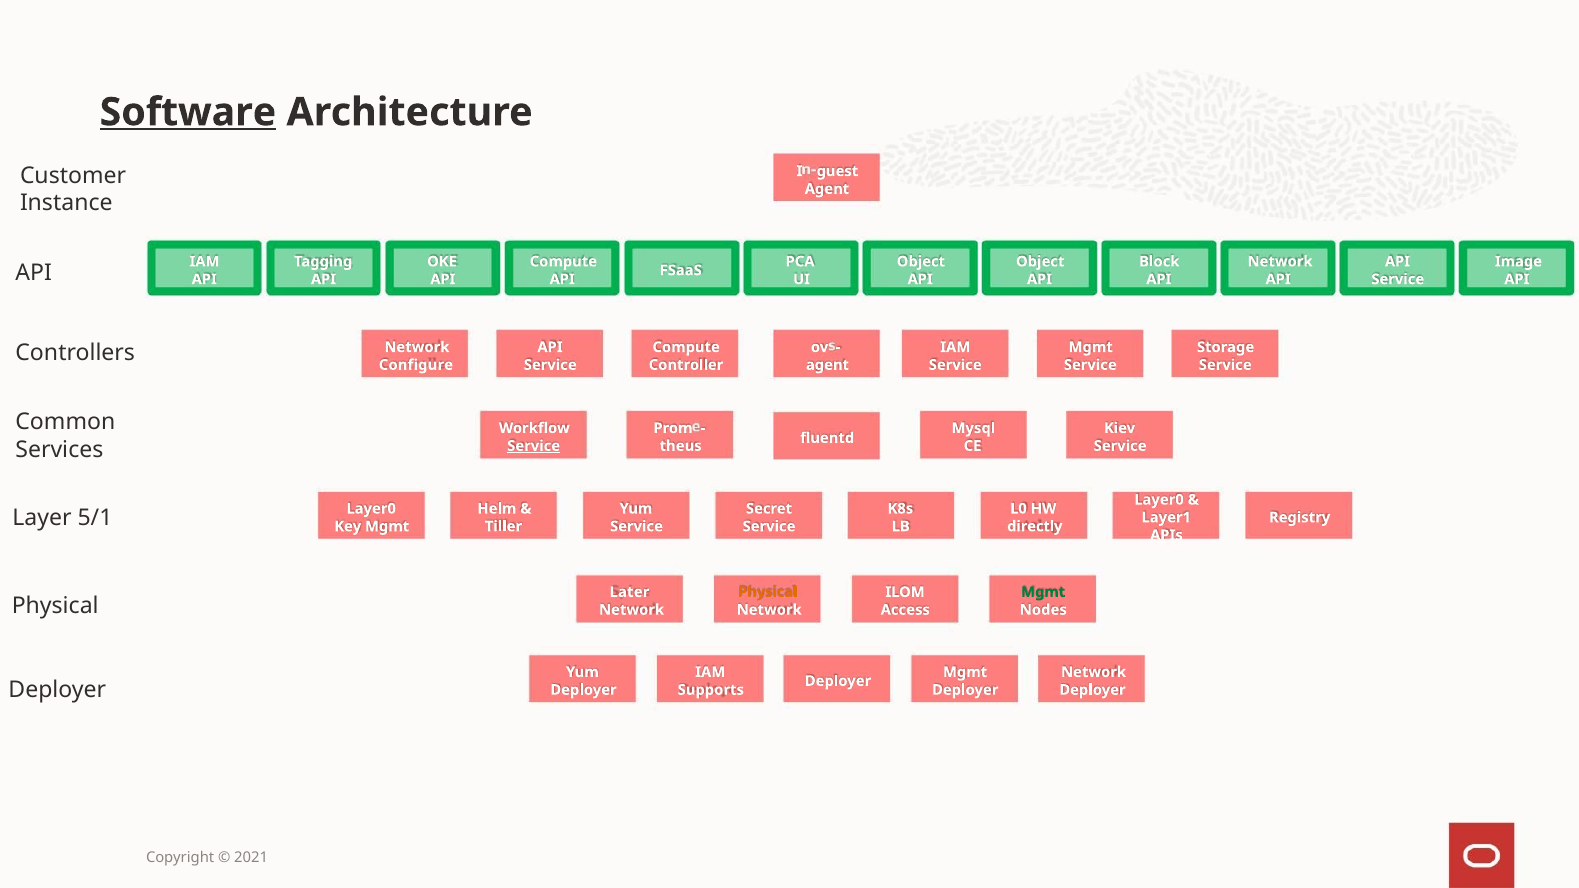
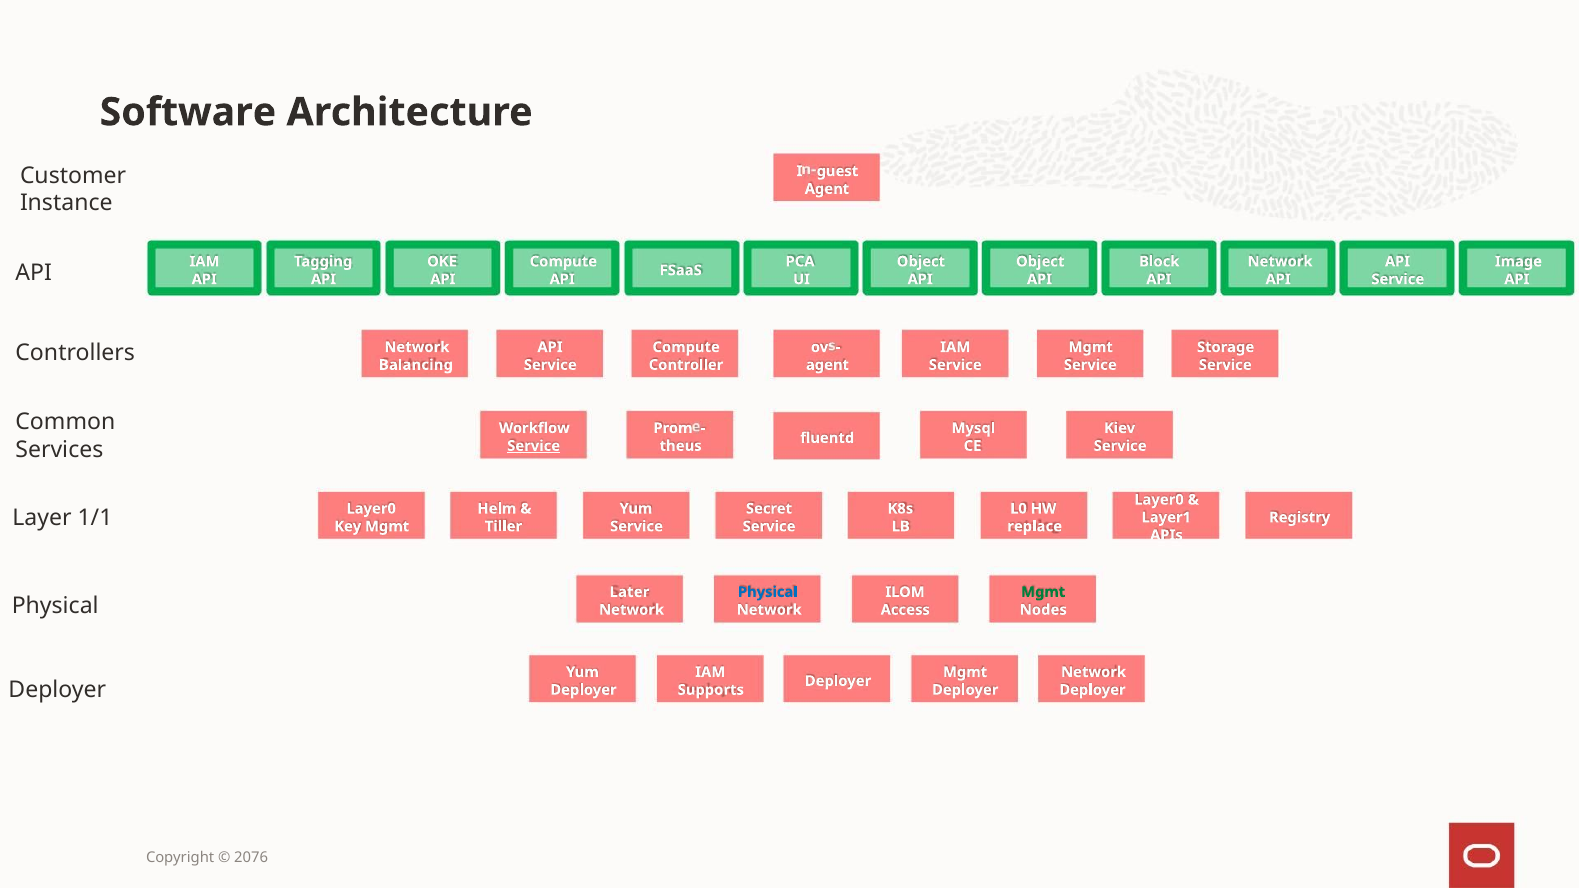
Software underline: present -> none (188, 112)
Configure: Configure -> Balancing (416, 365)
5/1: 5/1 -> 1/1 (95, 518)
directly: directly -> replace (1035, 526)
Physical colour: orange -> blue (768, 592)
2021: 2021 -> 2076 (251, 858)
